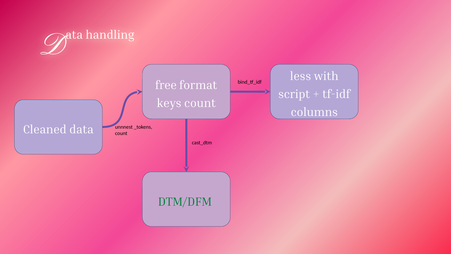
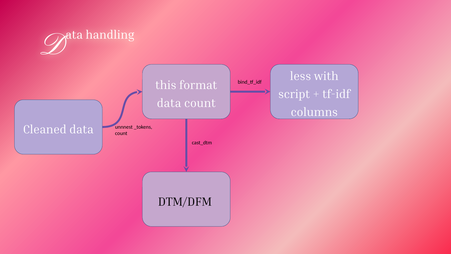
free: free -> this (166, 85)
keys: keys -> data (169, 103)
DTM/DFM colour: green -> black (185, 202)
